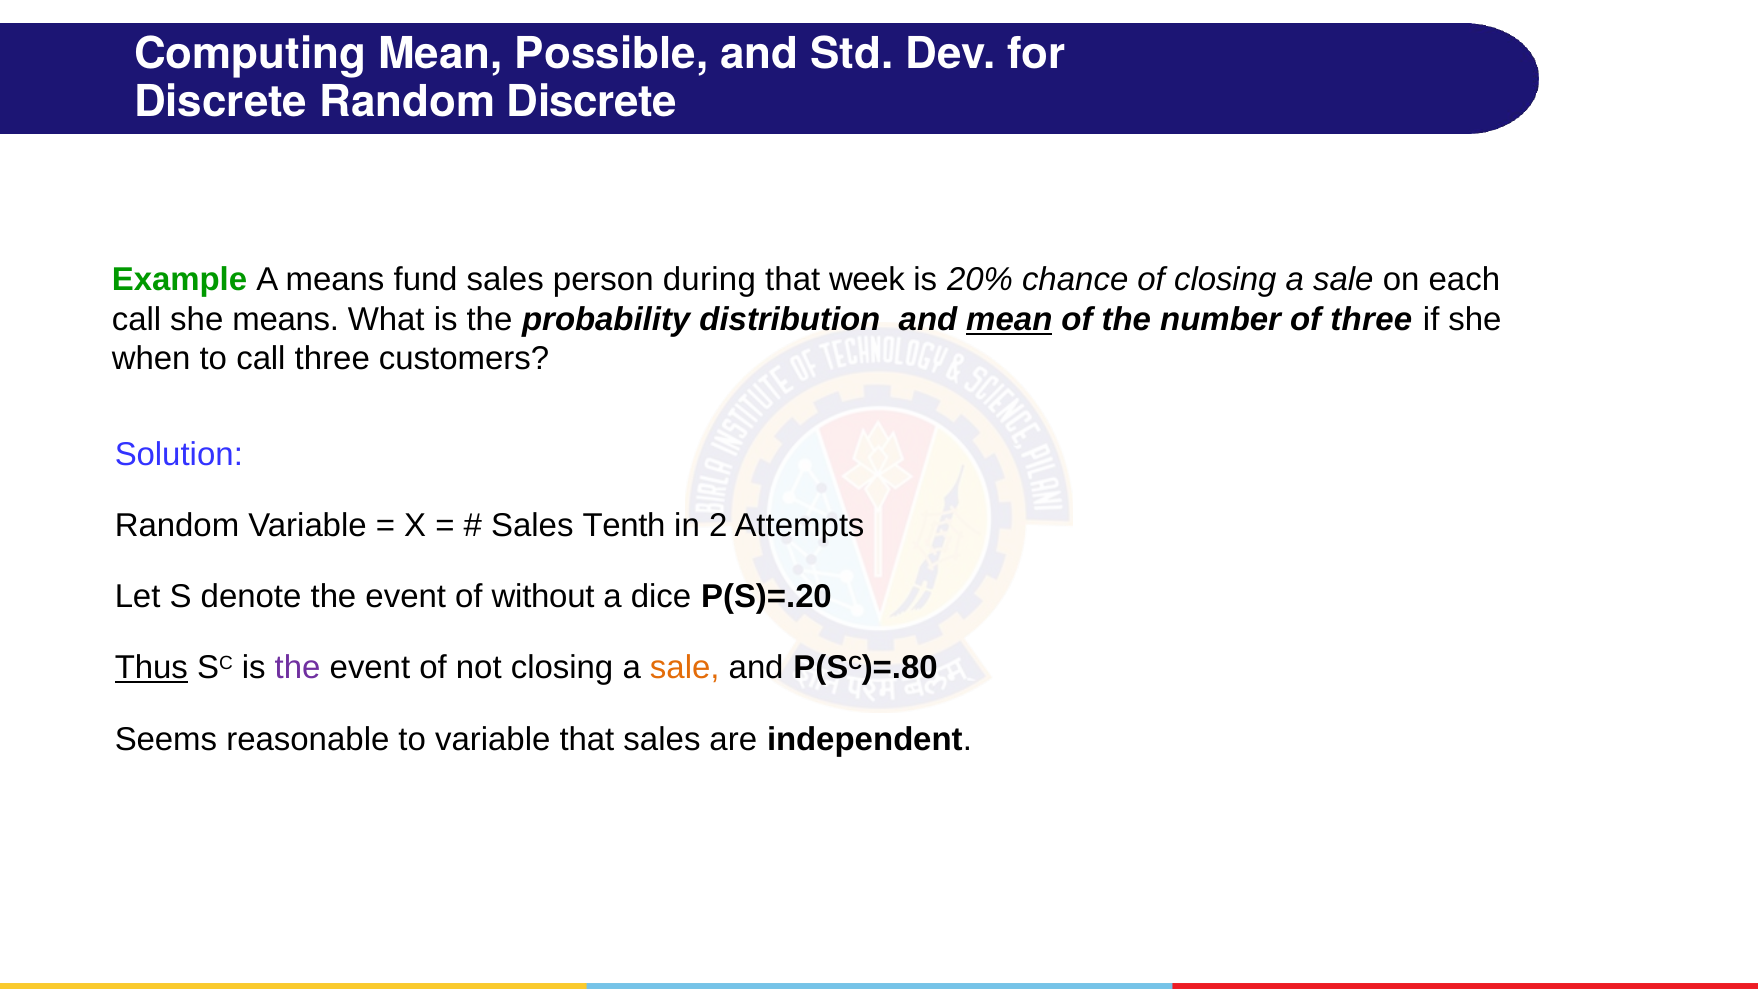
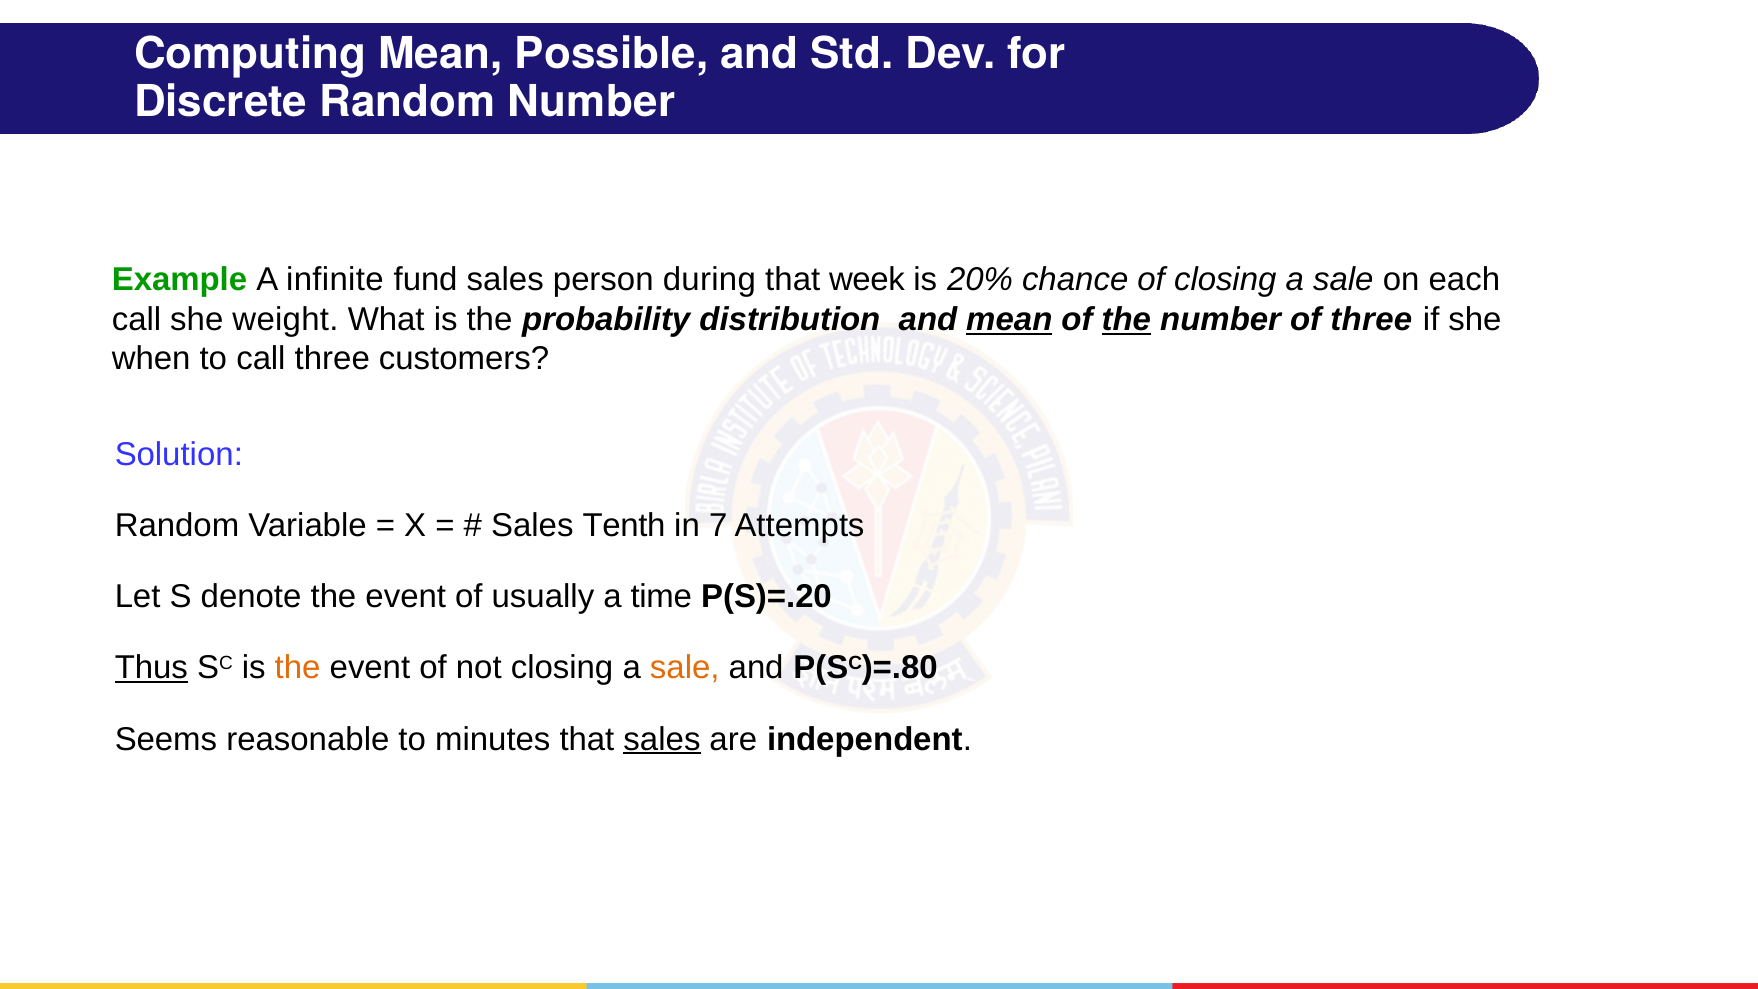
Random Discrete: Discrete -> Number (592, 102)
A means: means -> infinite (335, 280)
she means: means -> weight (285, 319)
the underline: none -> present (1126, 319)
2: 2 -> 7 (718, 526)
without: without -> usually (543, 597)
dice: dice -> time (661, 597)
the colour: purple -> orange (298, 668)
to variable: variable -> minutes (493, 739)
sales underline: none -> present (662, 739)
